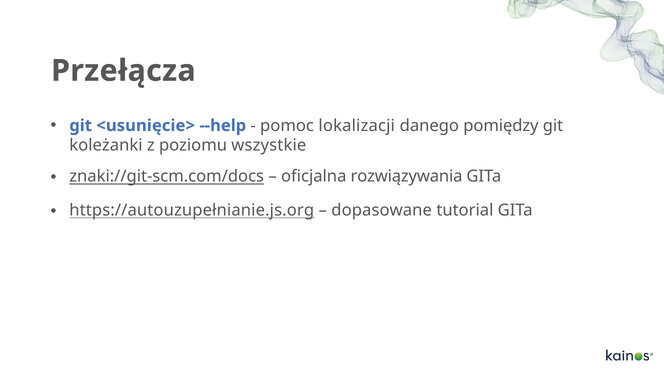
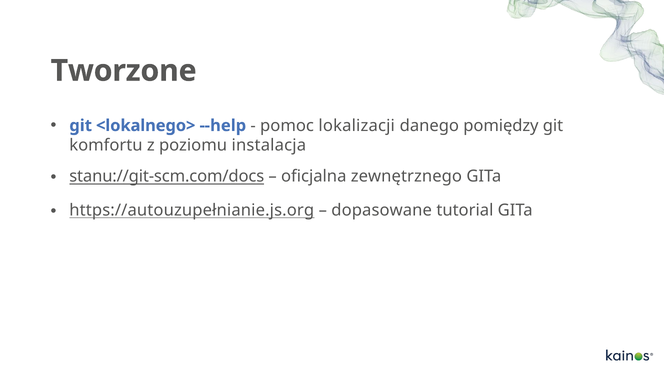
Przełącza: Przełącza -> Tworzone (124, 71)
<usunięcie>: <usunięcie> -> <lokalnego> (146, 126)
koleżanki: koleżanki -> komfortu (106, 146)
wszystkie: wszystkie -> instalacja (269, 146)
znaki://git-scm.com/docs: znaki://git-scm.com/docs -> stanu://git-scm.com/docs (167, 177)
rozwiązywania: rozwiązywania -> zewnętrznego (406, 177)
